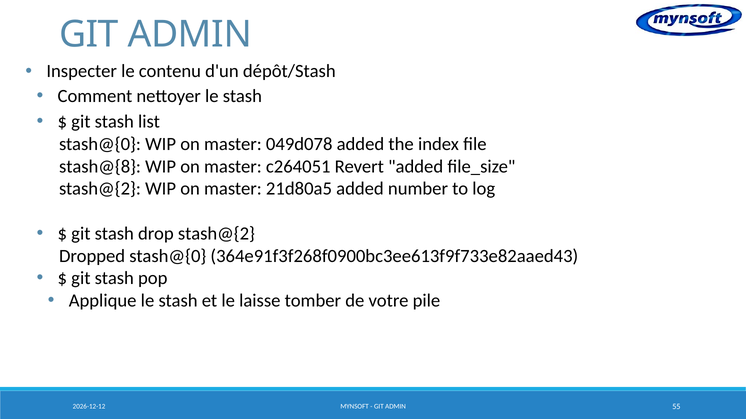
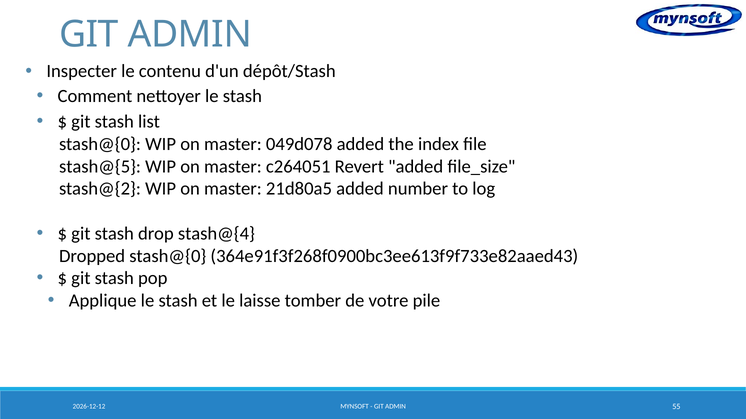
stash@{8: stash@{8 -> stash@{5 (100, 167)
drop stash@{2: stash@{2 -> stash@{4 (216, 234)
